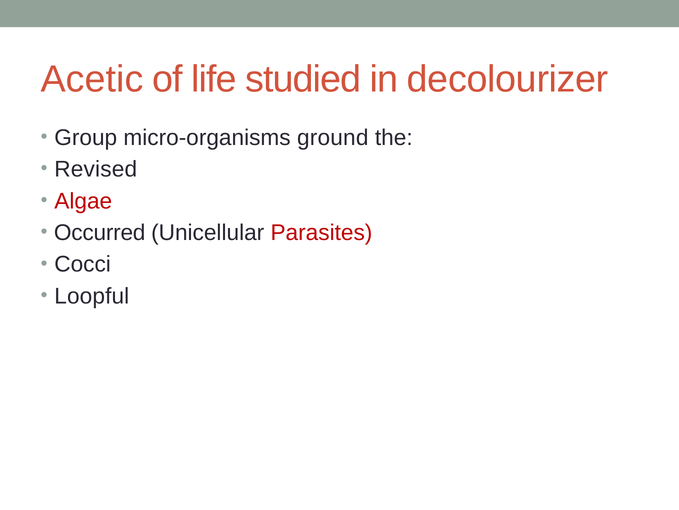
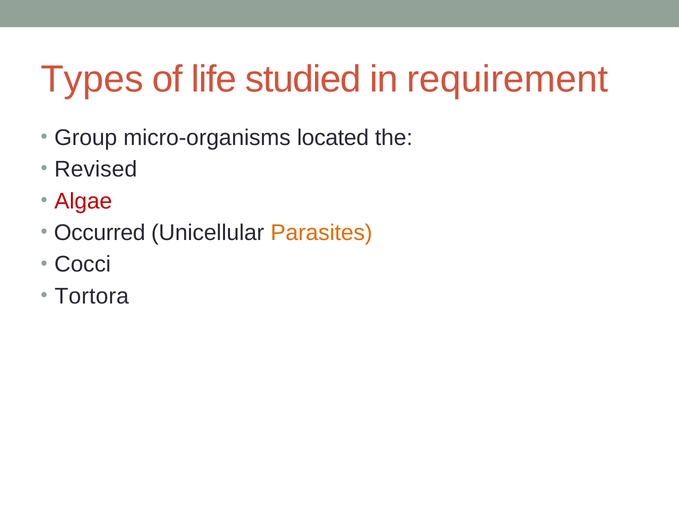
Acetic: Acetic -> Types (92, 79)
decolourizer: decolourizer -> requirement (507, 79)
ground: ground -> located (333, 137)
Parasites colour: red -> orange (321, 232)
Loopful: Loopful -> Tortora (92, 296)
